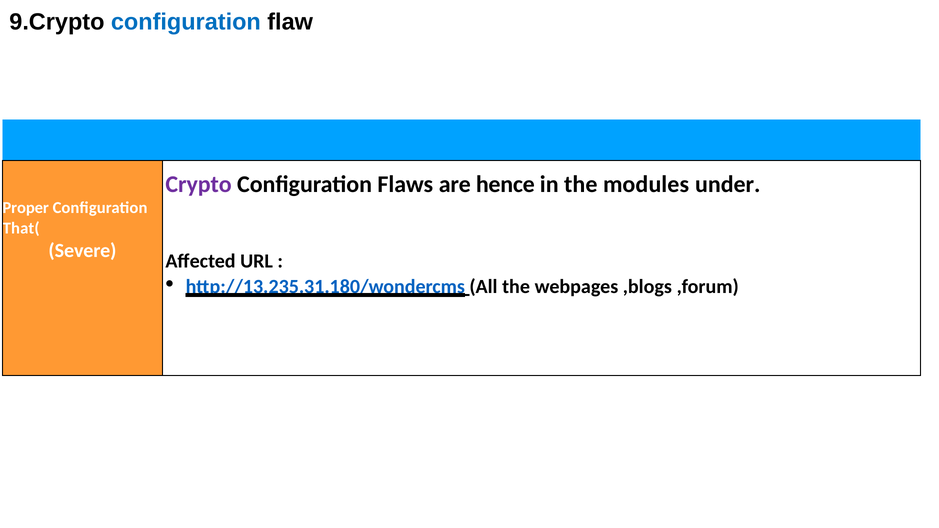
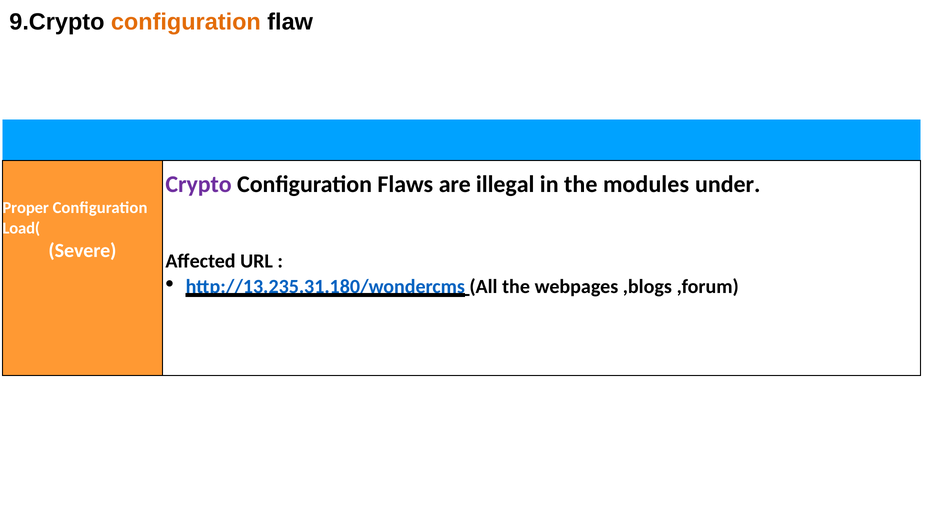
configuration colour: blue -> orange (186, 22)
hence: hence -> illegal (505, 184)
That(: That( -> Load( (21, 228)
